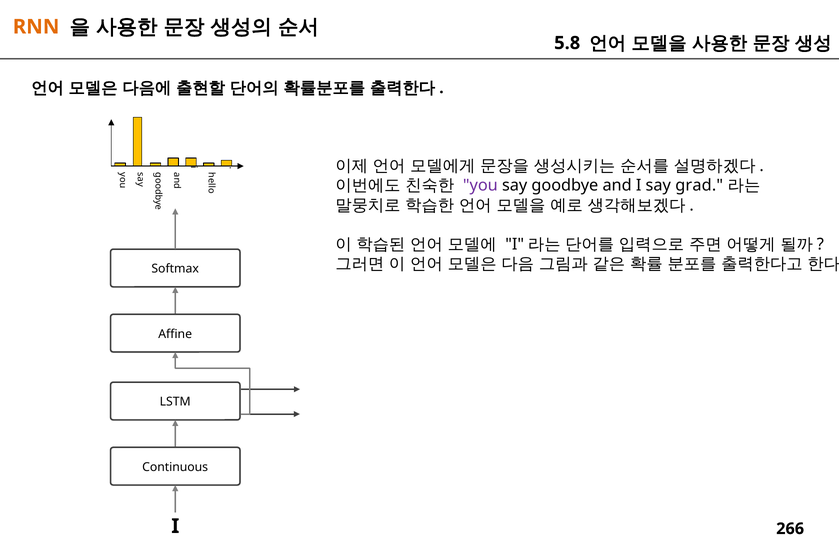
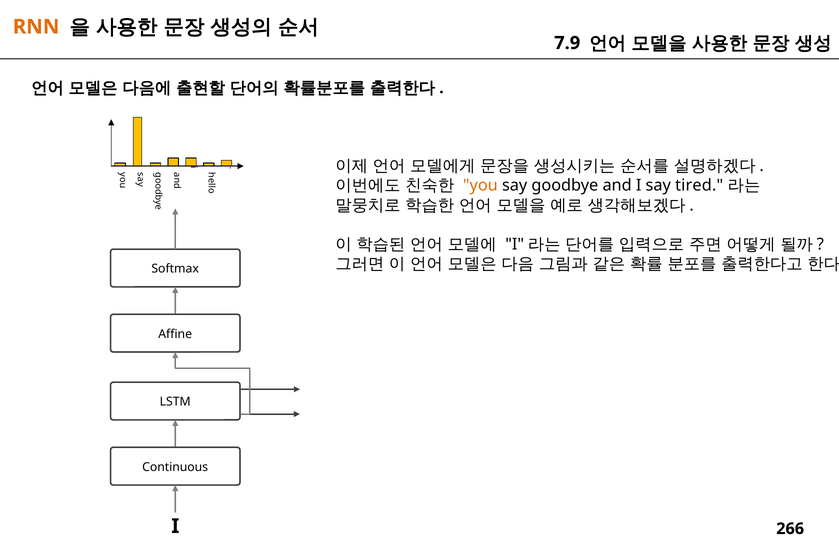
5.8: 5.8 -> 7.9 (567, 43)
you colour: purple -> orange (480, 186)
grad: grad -> tired (699, 186)
